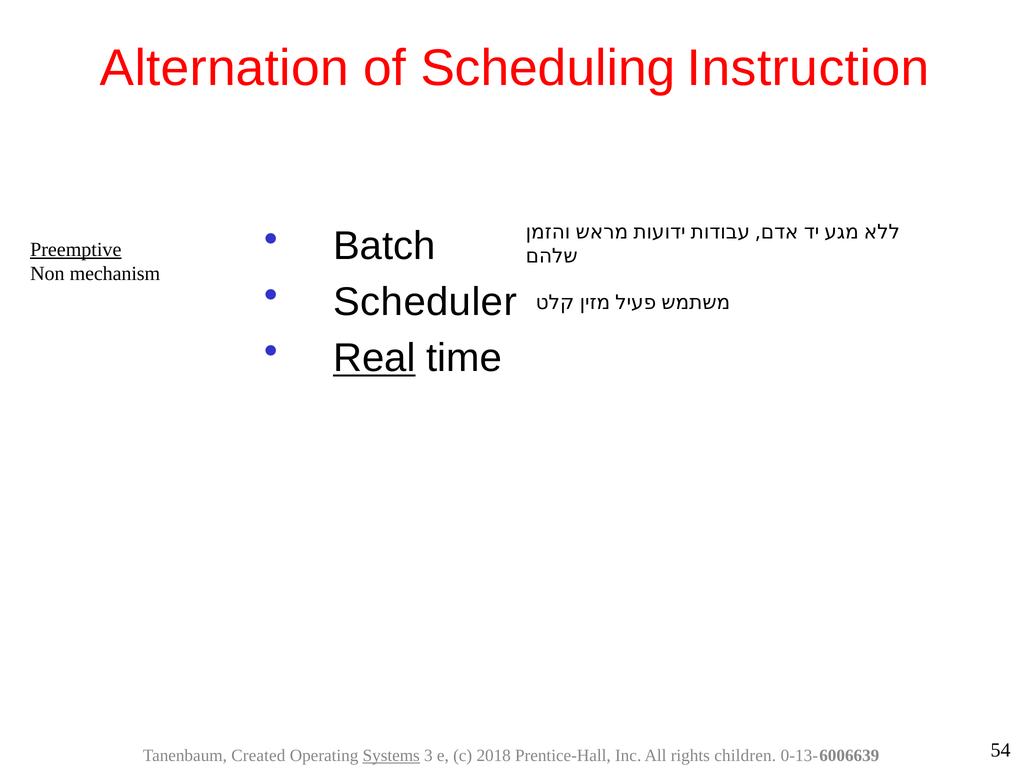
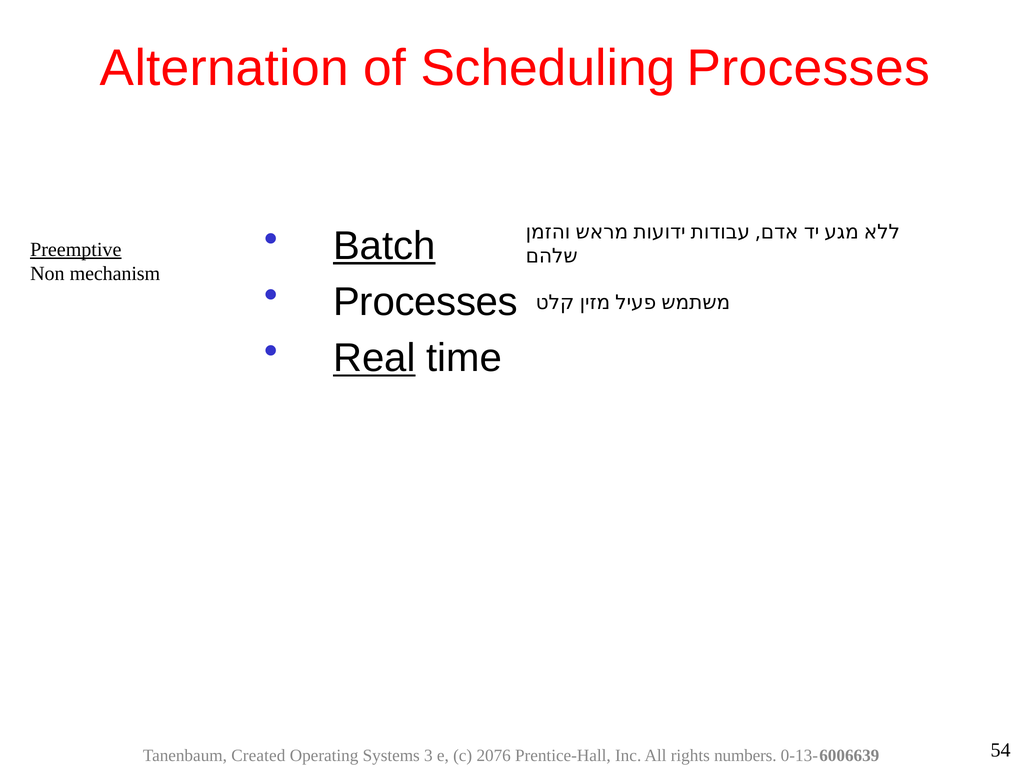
Scheduling Instruction: Instruction -> Processes (808, 68)
Batch underline: none -> present (384, 246)
Scheduler: Scheduler -> Processes (425, 302)
Systems underline: present -> none (391, 756)
2018: 2018 -> 2076 (494, 756)
children: children -> numbers (745, 756)
